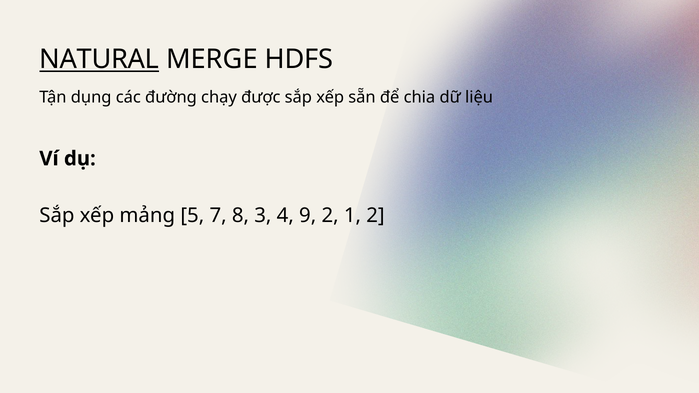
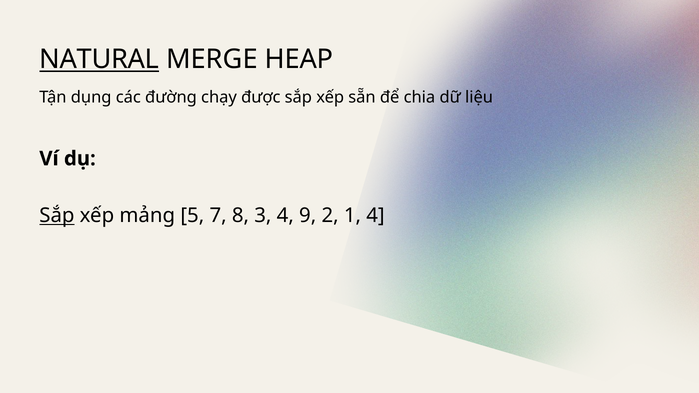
HDFS: HDFS -> HEAP (299, 59)
Sắp underline: none -> present (57, 216)
1 2: 2 -> 4 (376, 216)
